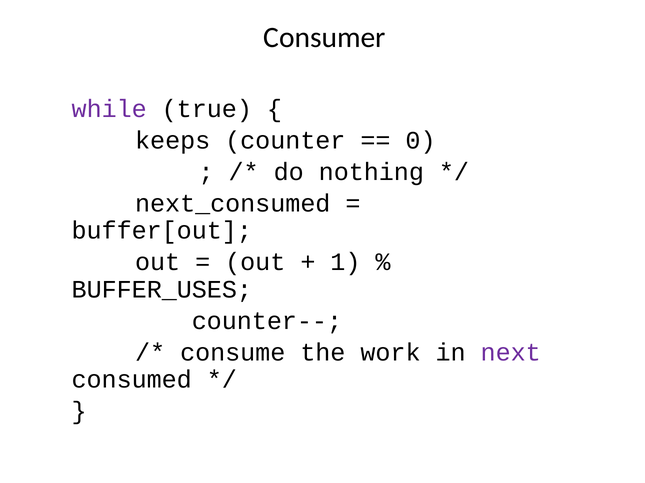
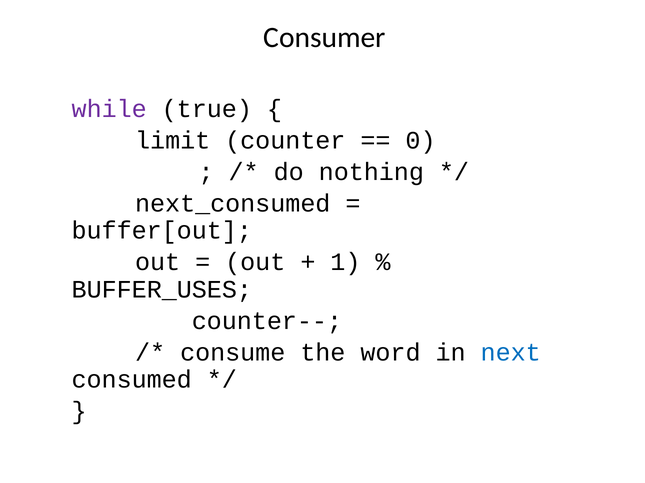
keeps: keeps -> limit (173, 141)
work: work -> word (391, 353)
next colour: purple -> blue (511, 353)
